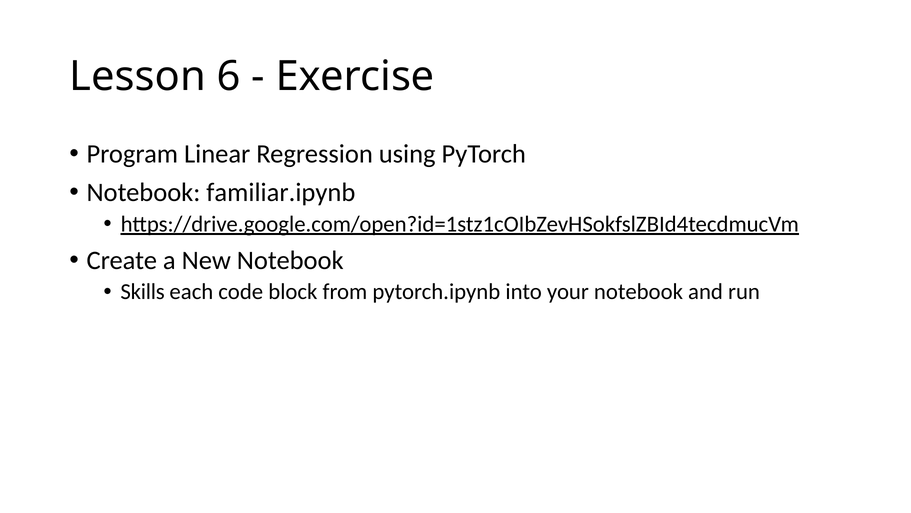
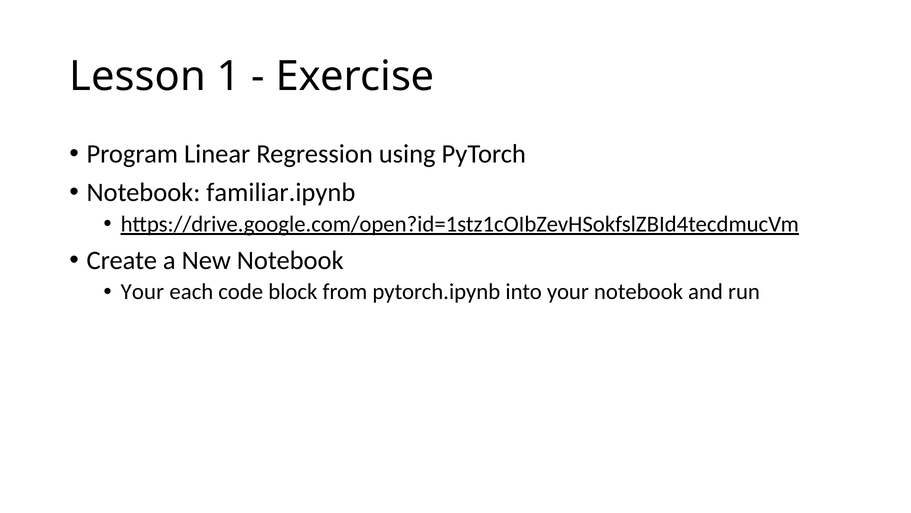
6: 6 -> 1 (229, 77)
Skills: Skills -> Your (142, 292)
